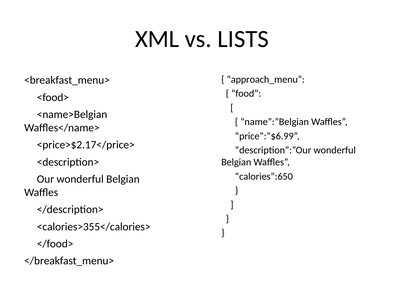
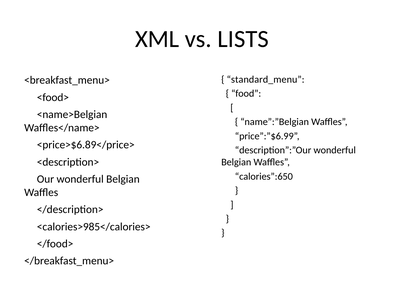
approach_menu: approach_menu -> standard_menu (266, 79)
<price>$2.17</price>: <price>$2.17</price> -> <price>$6.89</price> (86, 145)
<calories>355</calories>: <calories>355</calories> -> <calories>985</calories> (94, 227)
